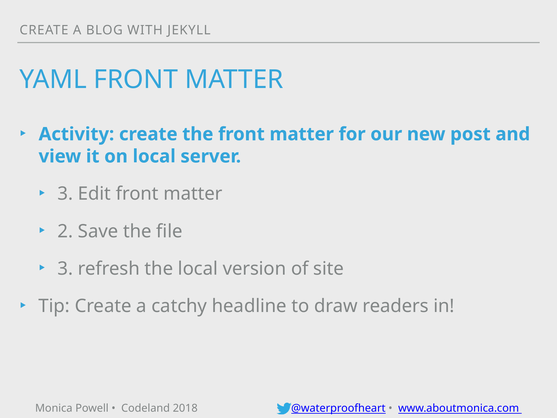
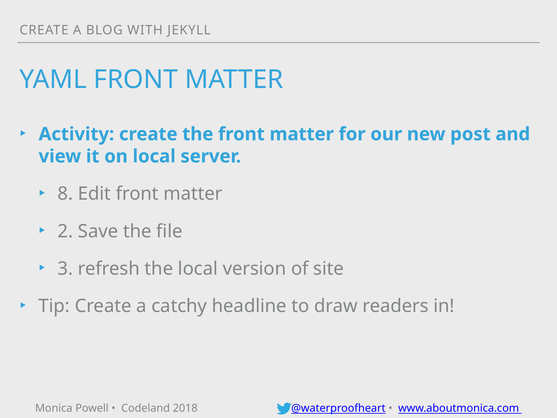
3: 3 -> 8 (65, 194)
